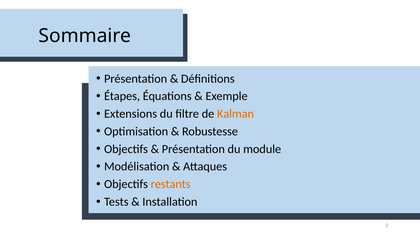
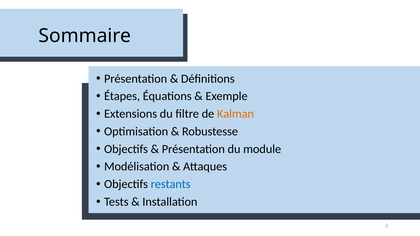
restants colour: orange -> blue (171, 184)
